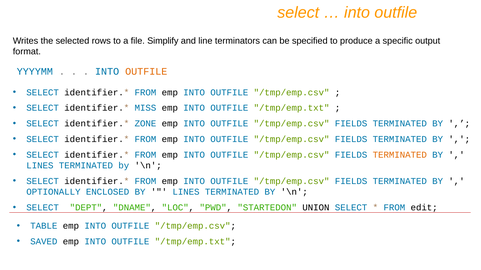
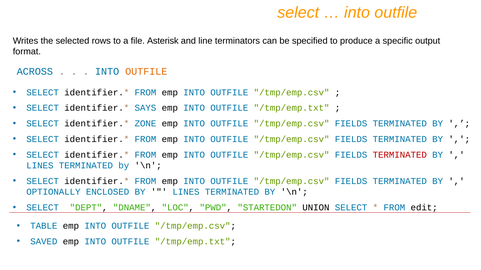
Simplify: Simplify -> Asterisk (163, 41)
YYYYMM: YYYYMM -> ACROSS (35, 72)
MISS: MISS -> SAYS (145, 108)
TERMINATED colour: orange -> red (400, 155)
